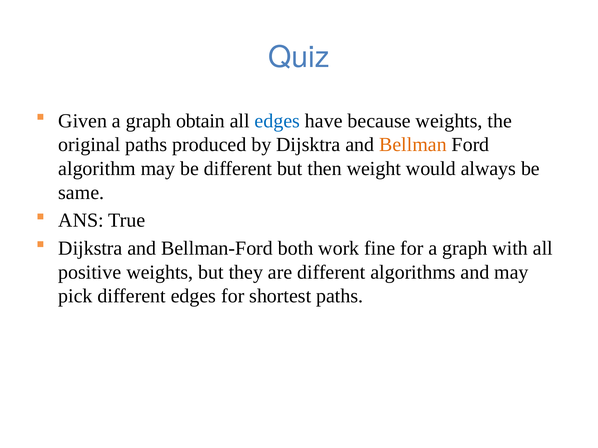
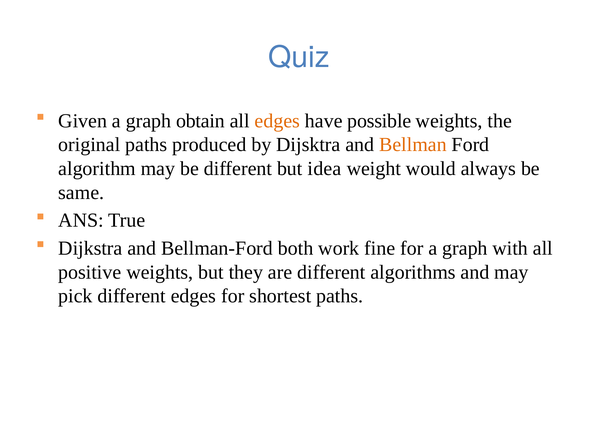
edges colour: blue -> orange (277, 121)
because: because -> possible (379, 121)
then: then -> idea (325, 169)
